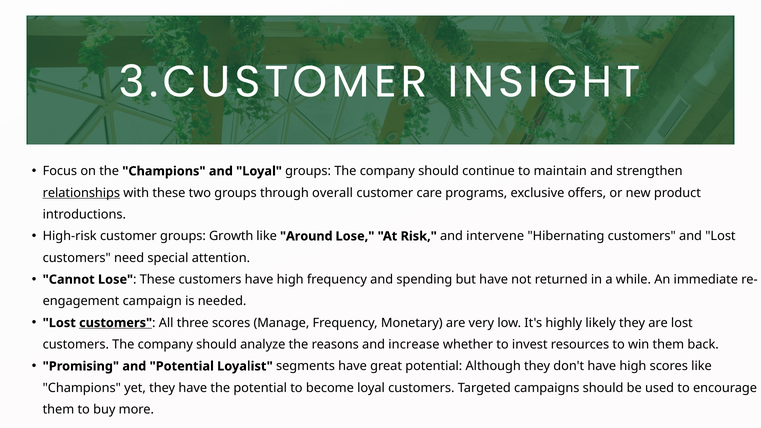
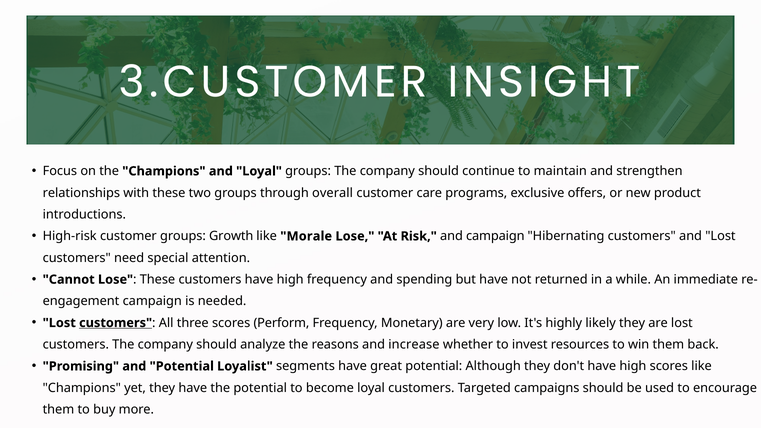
relationships underline: present -> none (81, 193)
Around: Around -> Morale (306, 236)
and intervene: intervene -> campaign (495, 236)
Manage: Manage -> Perform (281, 323)
